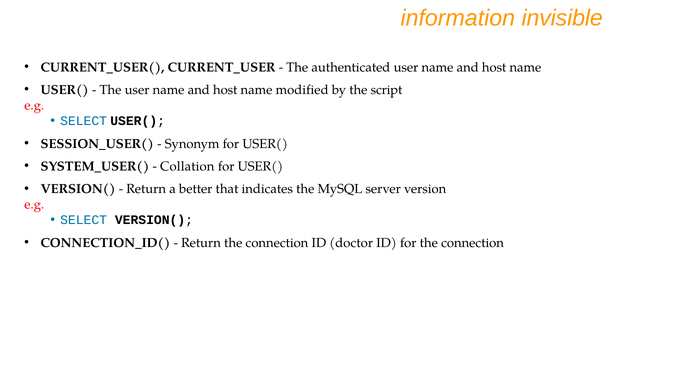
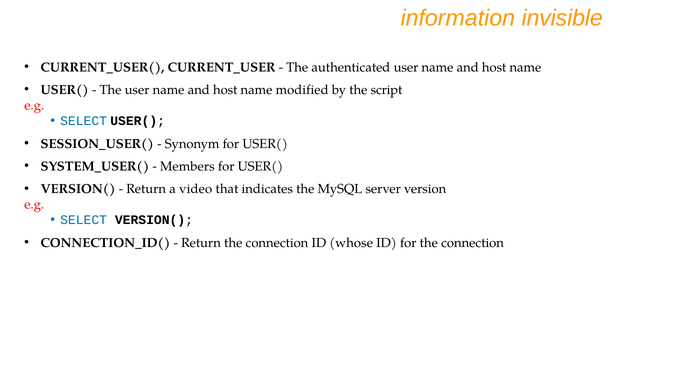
Collation: Collation -> Members (187, 166)
better: better -> video (196, 189)
doctor: doctor -> whose (351, 243)
